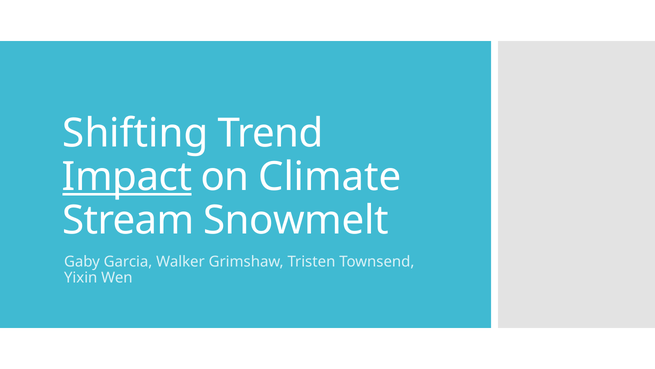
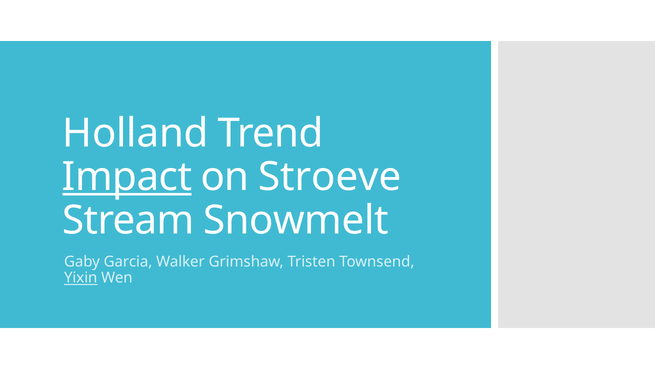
Shifting: Shifting -> Holland (135, 133)
Climate: Climate -> Stroeve (330, 177)
Yixin underline: none -> present (81, 278)
